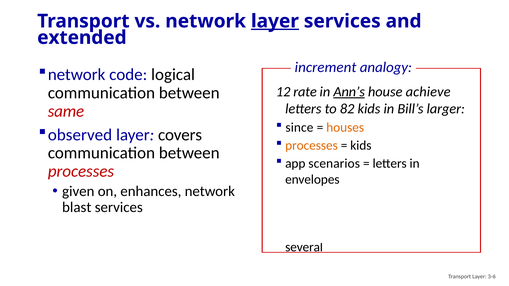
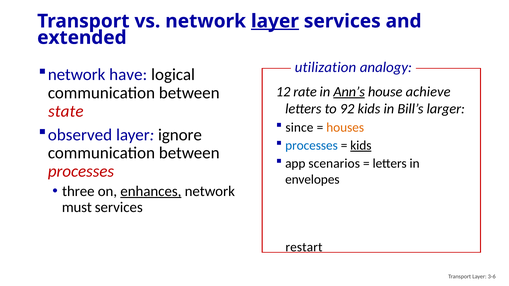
increment: increment -> utilization (326, 67)
code: code -> have (128, 75)
82: 82 -> 92 (347, 109)
same: same -> state (66, 111)
covers: covers -> ignore (180, 135)
processes colour: orange -> blue (311, 146)
kids underline: none -> present (361, 146)
given: given -> three (78, 191)
enhances underline: none -> present (151, 191)
blast: blast -> must (77, 207)
several: several -> restart (304, 247)
